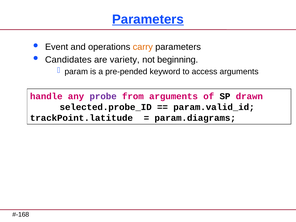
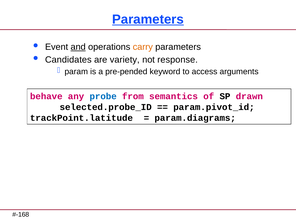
and underline: none -> present (78, 47)
beginning: beginning -> response (178, 60)
handle: handle -> behave (46, 96)
probe colour: purple -> blue (103, 96)
from arguments: arguments -> semantics (174, 96)
param.valid_id: param.valid_id -> param.pivot_id (214, 107)
